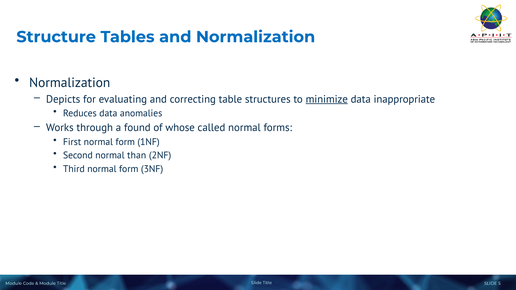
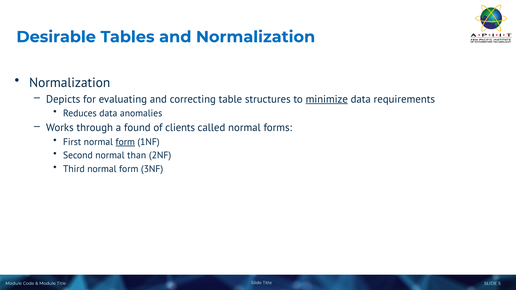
Structure: Structure -> Desirable (56, 37)
inappropriate: inappropriate -> requirements (404, 99)
whose: whose -> clients (180, 128)
form underline: none -> present (125, 142)
